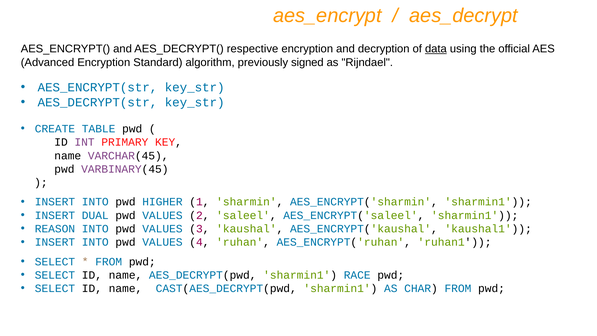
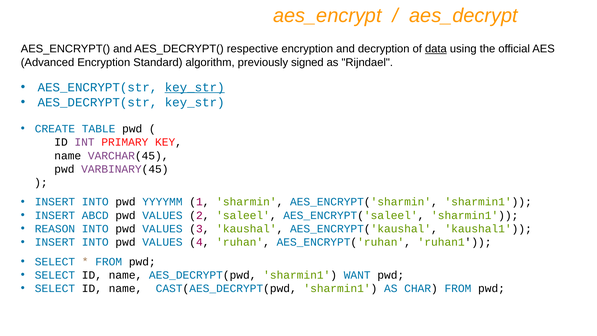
key_str underline: none -> present (195, 87)
HIGHER: HIGHER -> YYYYMM (162, 202)
DUAL: DUAL -> ABCD (95, 215)
RACE: RACE -> WANT (357, 275)
